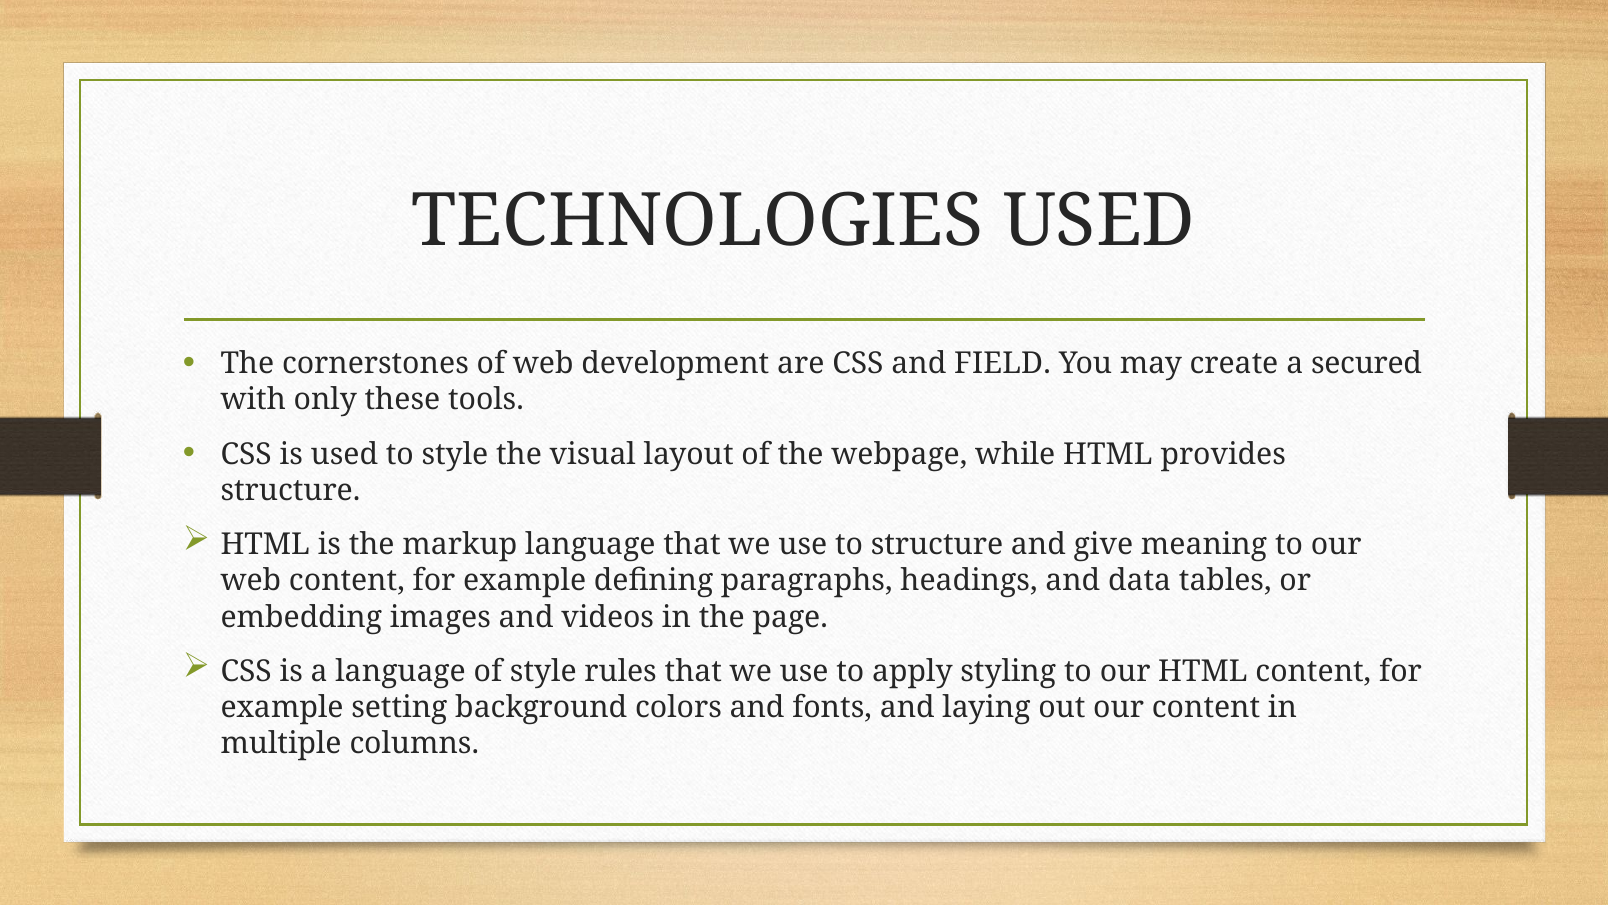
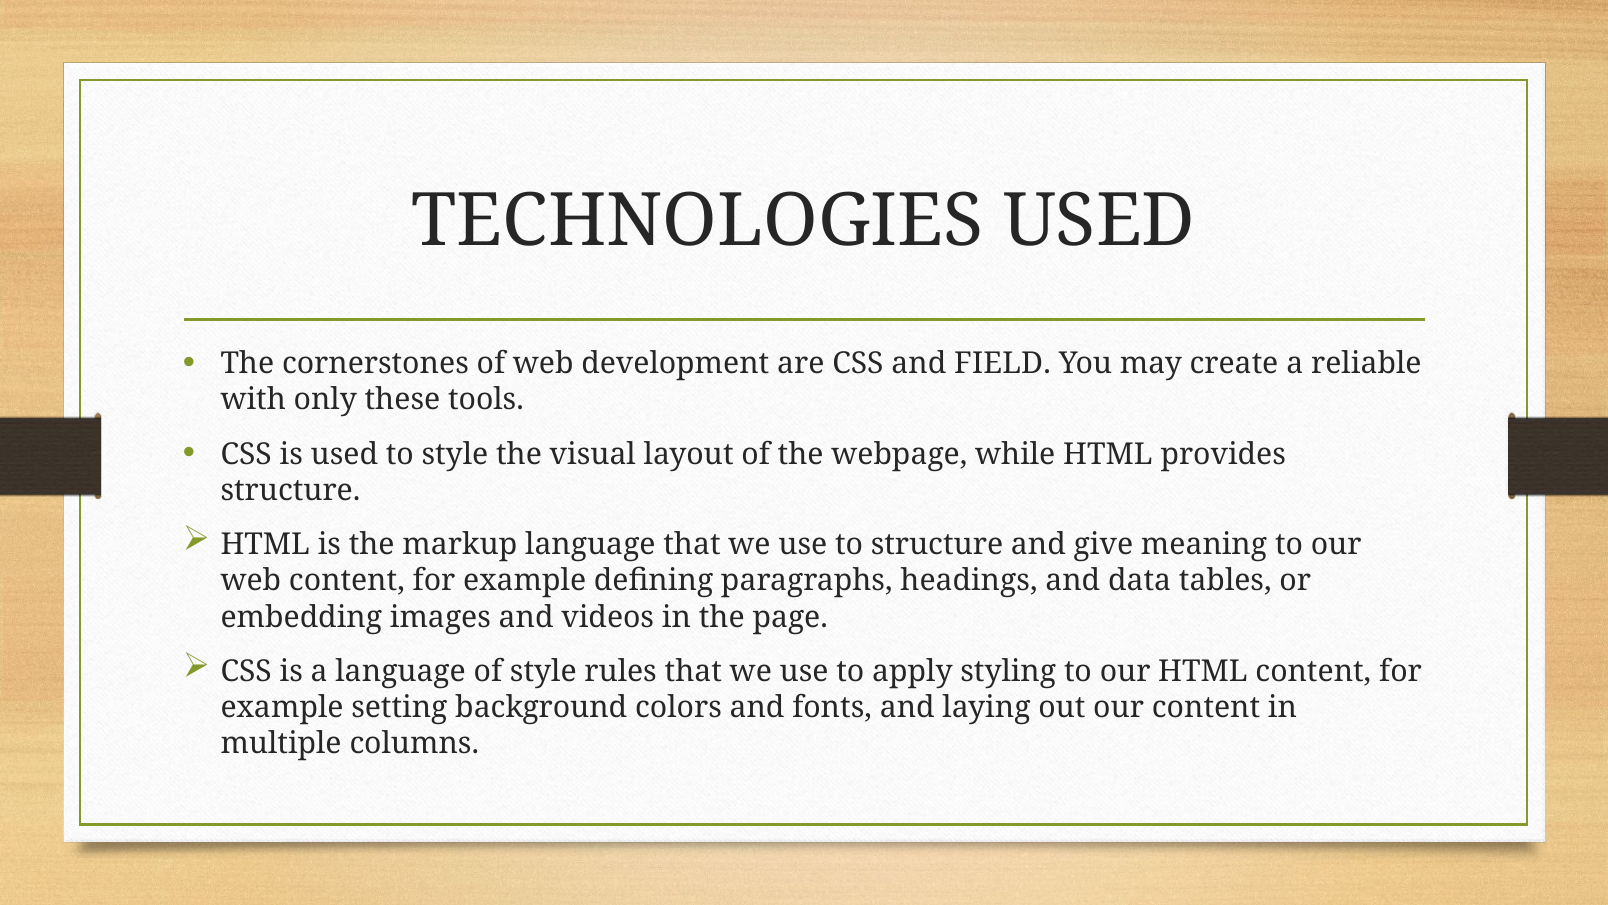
secured: secured -> reliable (1366, 363)
